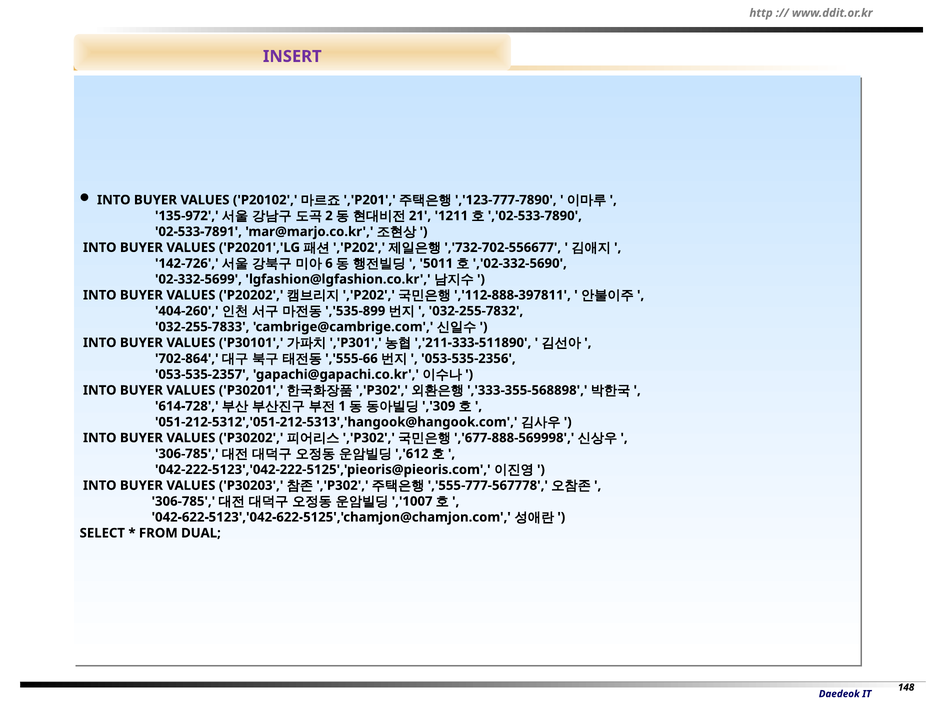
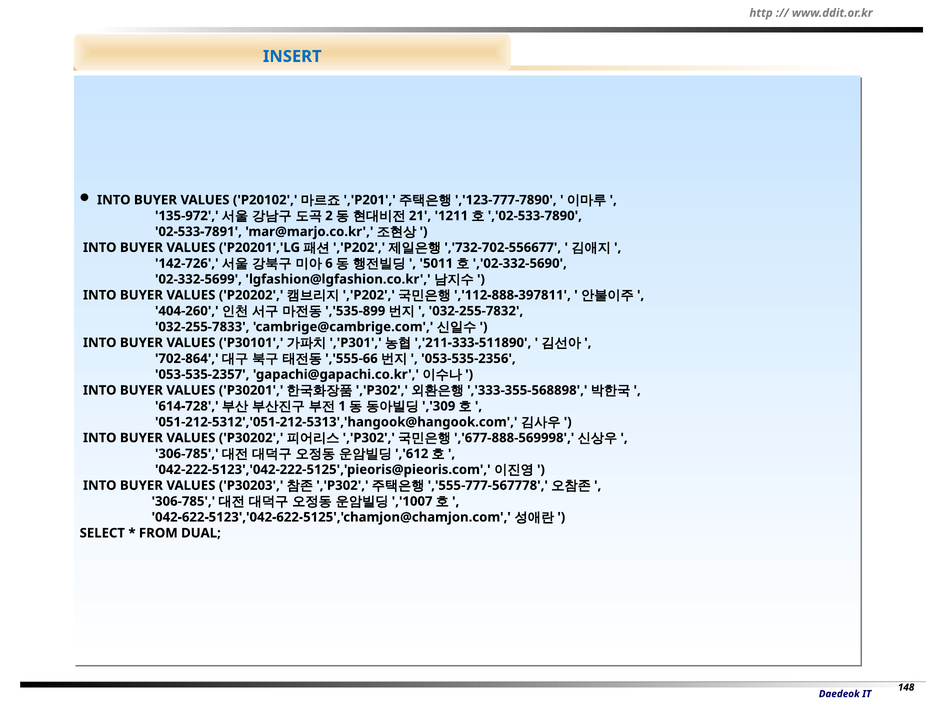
INSERT colour: purple -> blue (292, 56)
